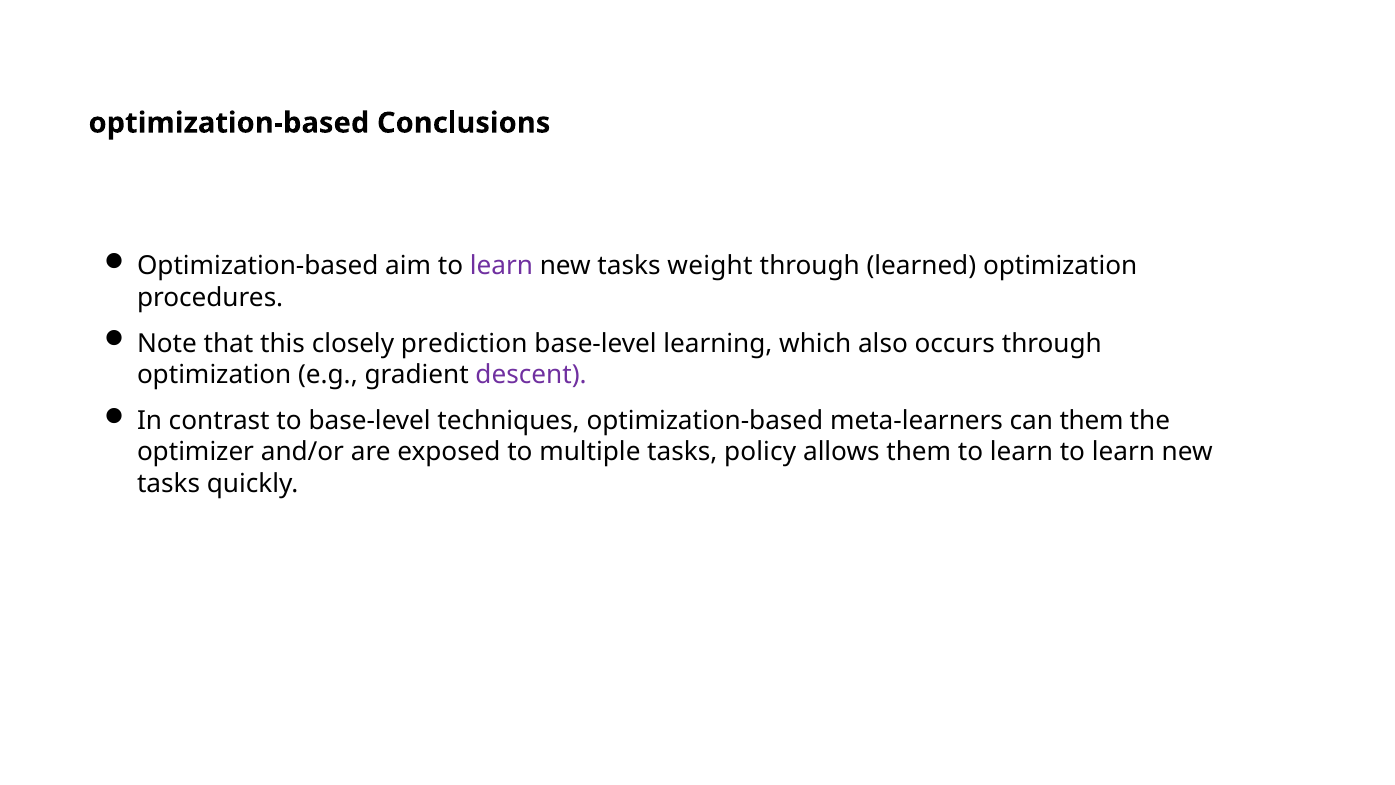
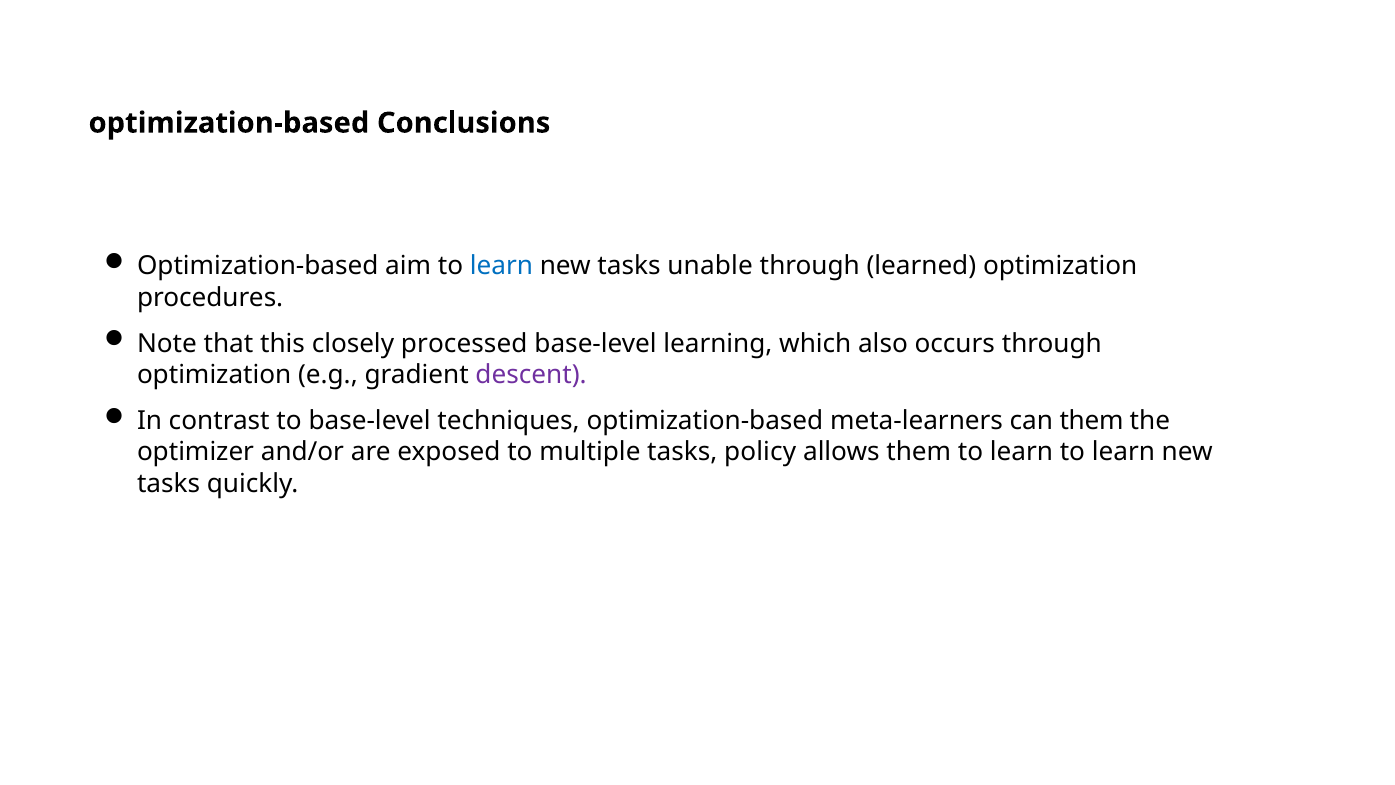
learn colour: purple -> blue (501, 266)
weight: weight -> unable (710, 266)
prediction: prediction -> processed (464, 343)
